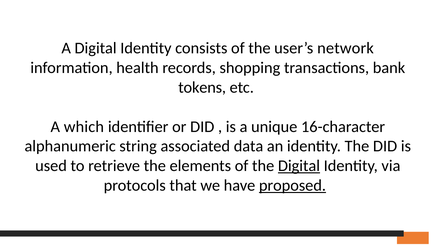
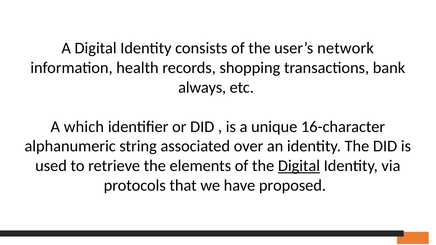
tokens: tokens -> always (202, 88)
data: data -> over (249, 146)
proposed underline: present -> none (292, 186)
